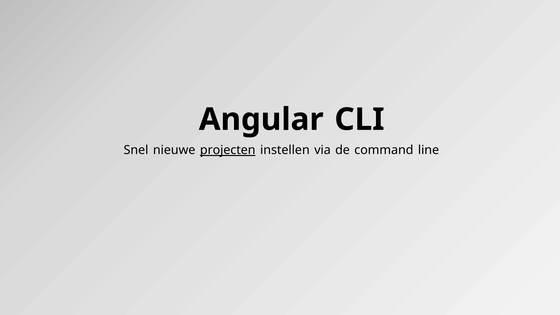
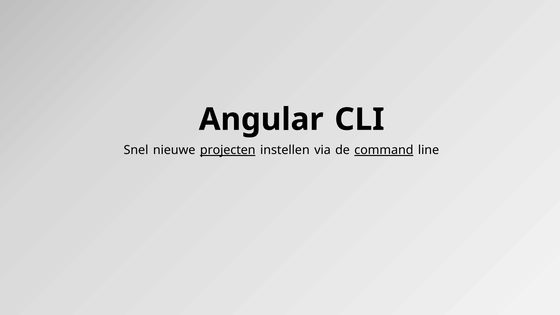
command underline: none -> present (384, 150)
